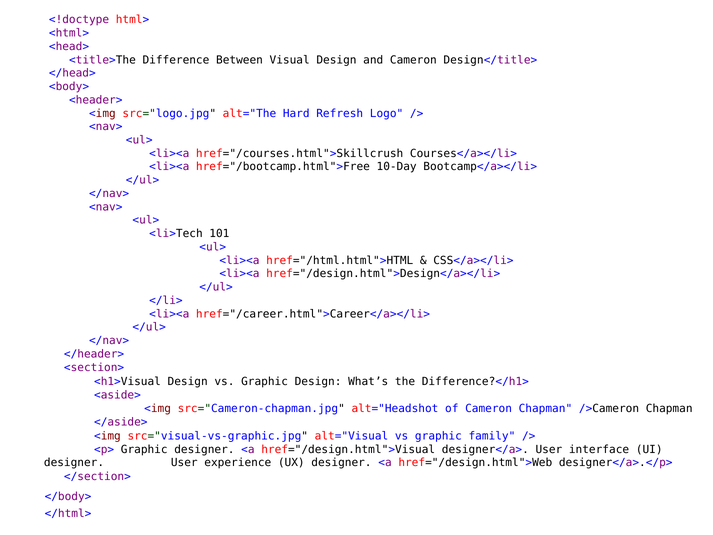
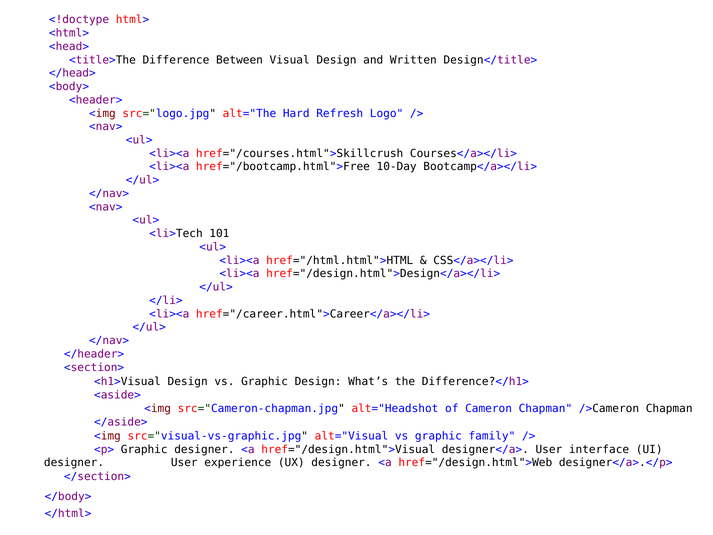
and Cameron: Cameron -> Written (413, 60)
